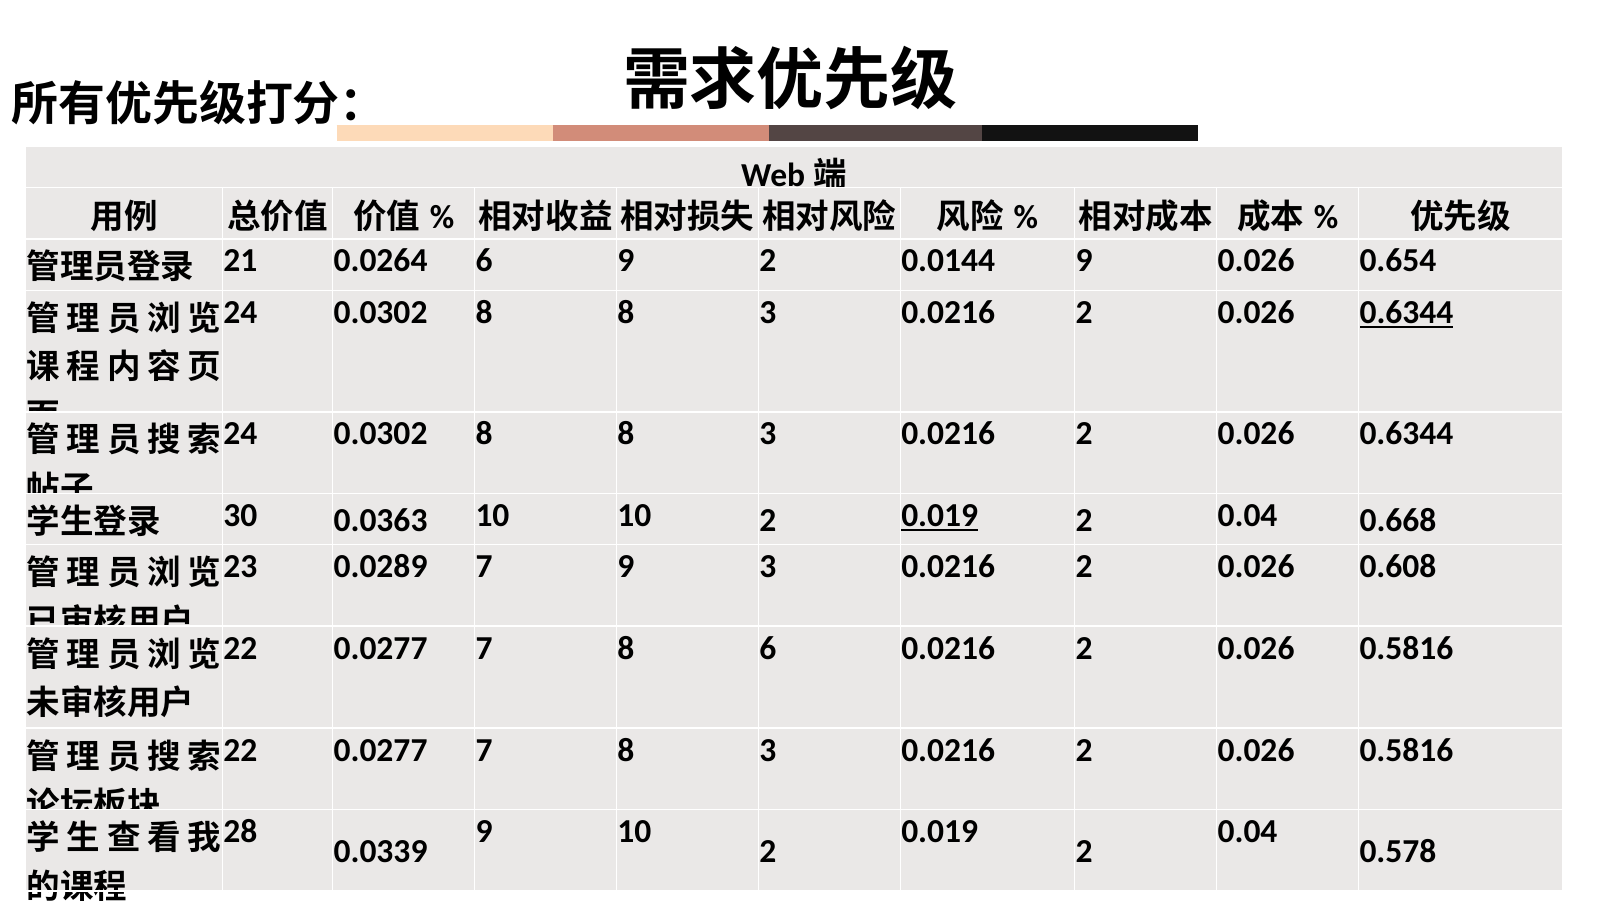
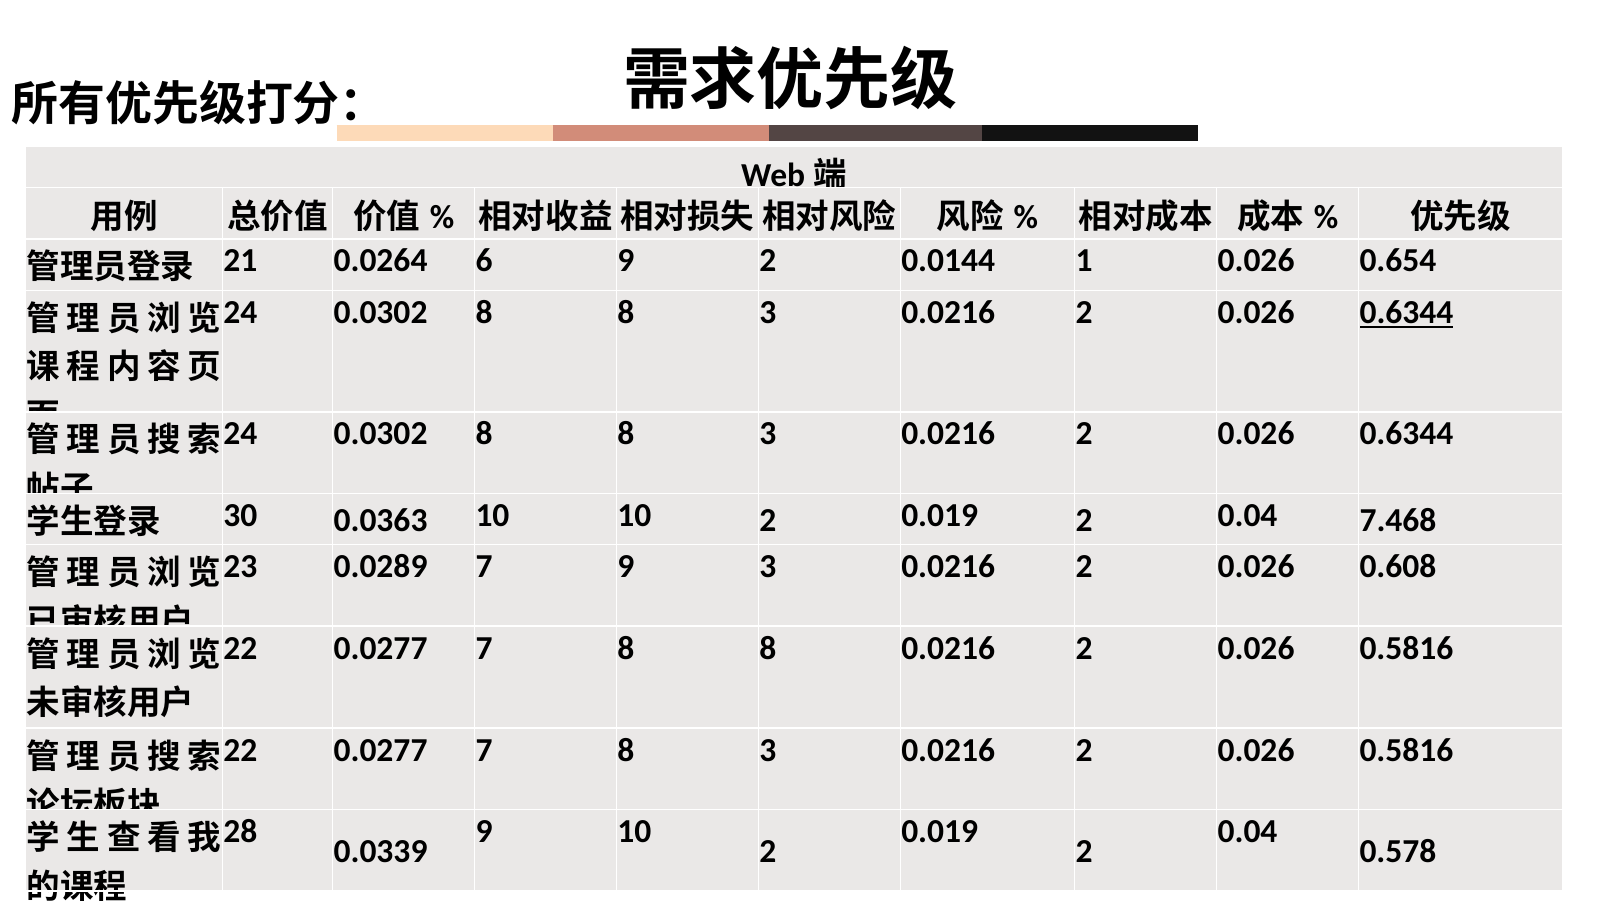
0.0144 9: 9 -> 1 (1084, 261)
0.019 underline: present -> none (940, 516)
0.668: 0.668 -> 7.468 (1398, 520)
7 8 6: 6 -> 8 (768, 648)
